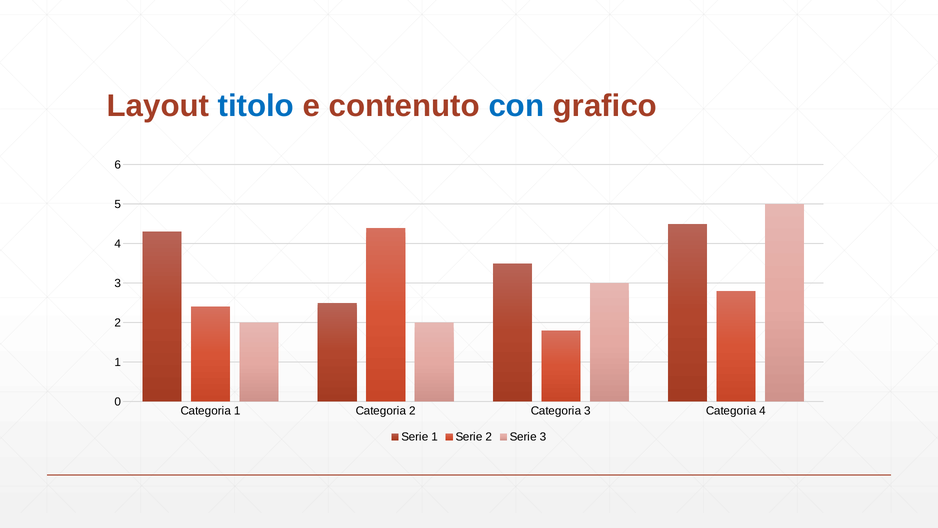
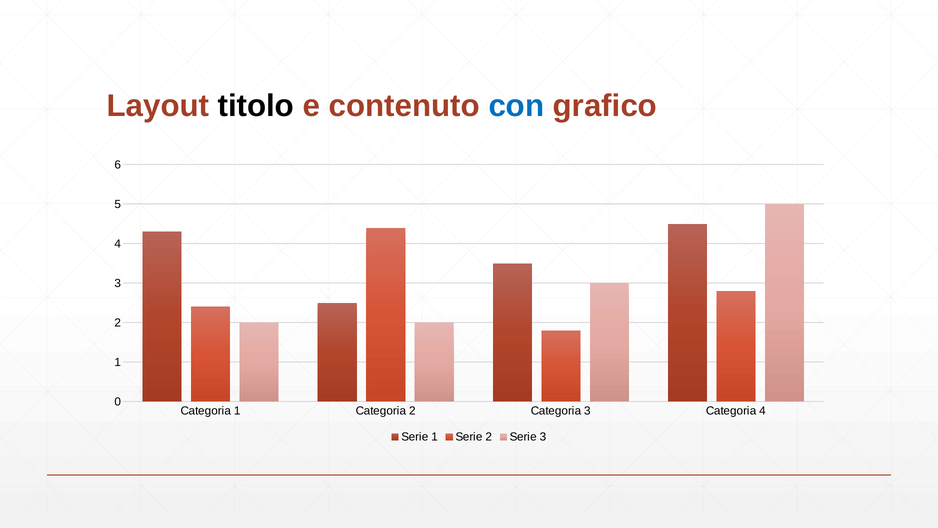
titolo colour: blue -> black (256, 106)
